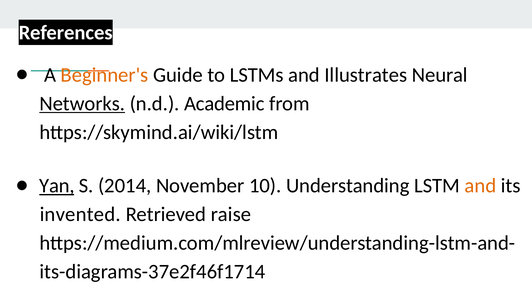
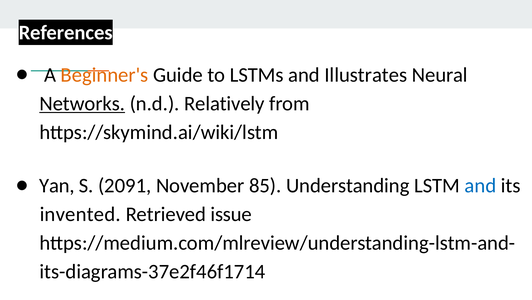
Academic: Academic -> Relatively (224, 103)
Yan underline: present -> none (57, 185)
2014: 2014 -> 2091 (125, 185)
10: 10 -> 85 (265, 185)
and colour: orange -> blue (480, 185)
raise: raise -> issue (231, 214)
